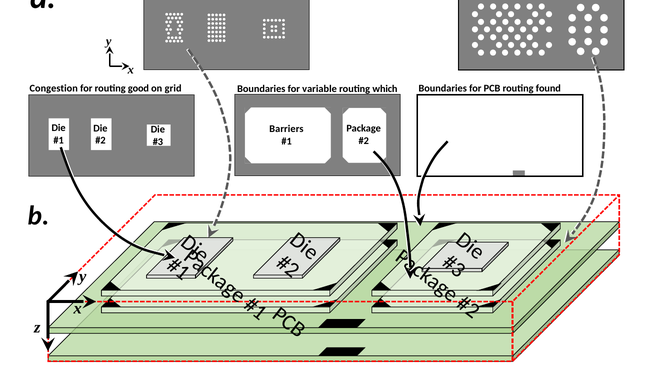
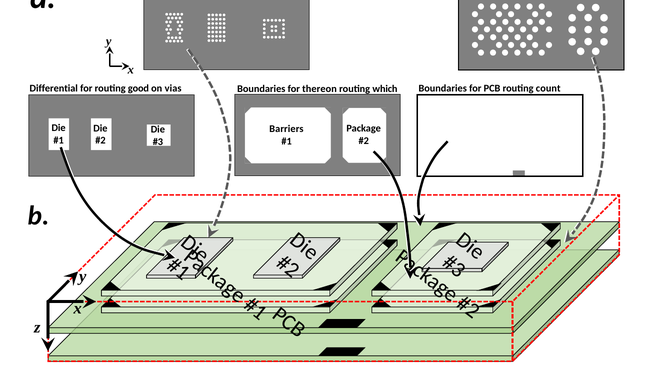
Congestion: Congestion -> Differential (54, 89)
grid: grid -> vias (173, 89)
variable: variable -> thereon (320, 89)
found: found -> count (548, 88)
